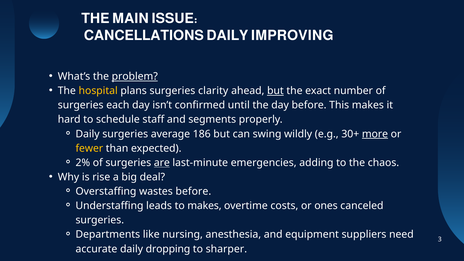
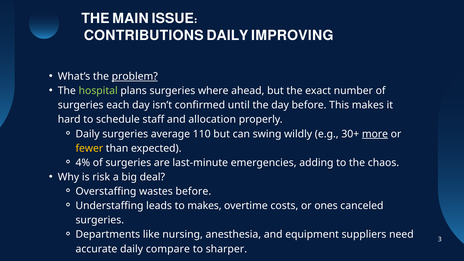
CANCELLATIONS: CANCELLATIONS -> CONTRIBUTIONS (144, 35)
hospital colour: yellow -> light green (98, 91)
clarity: clarity -> where (213, 91)
but underline: present -> none (275, 91)
segments: segments -> allocation (212, 120)
186: 186 -> 110 (202, 134)
2%: 2% -> 4% (83, 163)
are underline: present -> none (162, 163)
rise: rise -> risk (101, 177)
dropping: dropping -> compare (168, 249)
